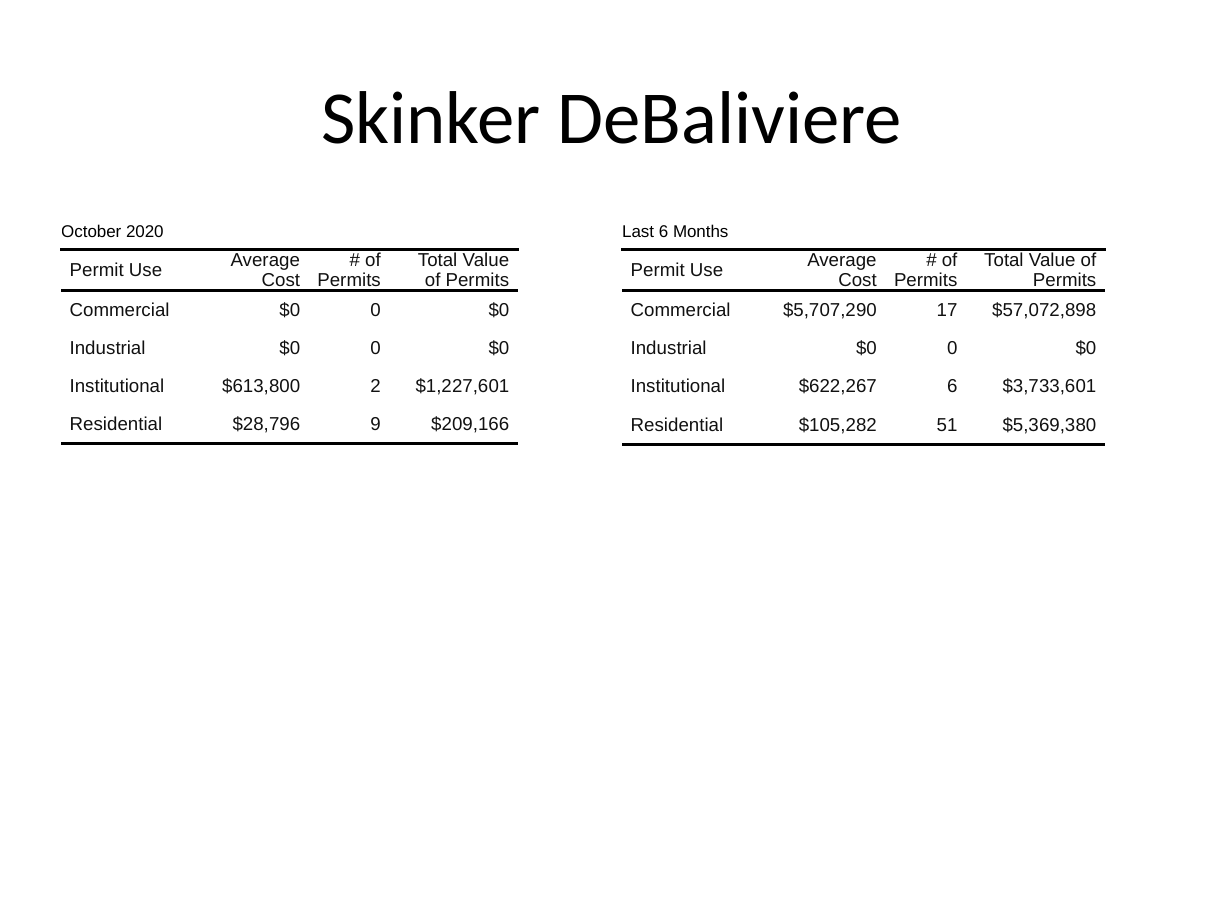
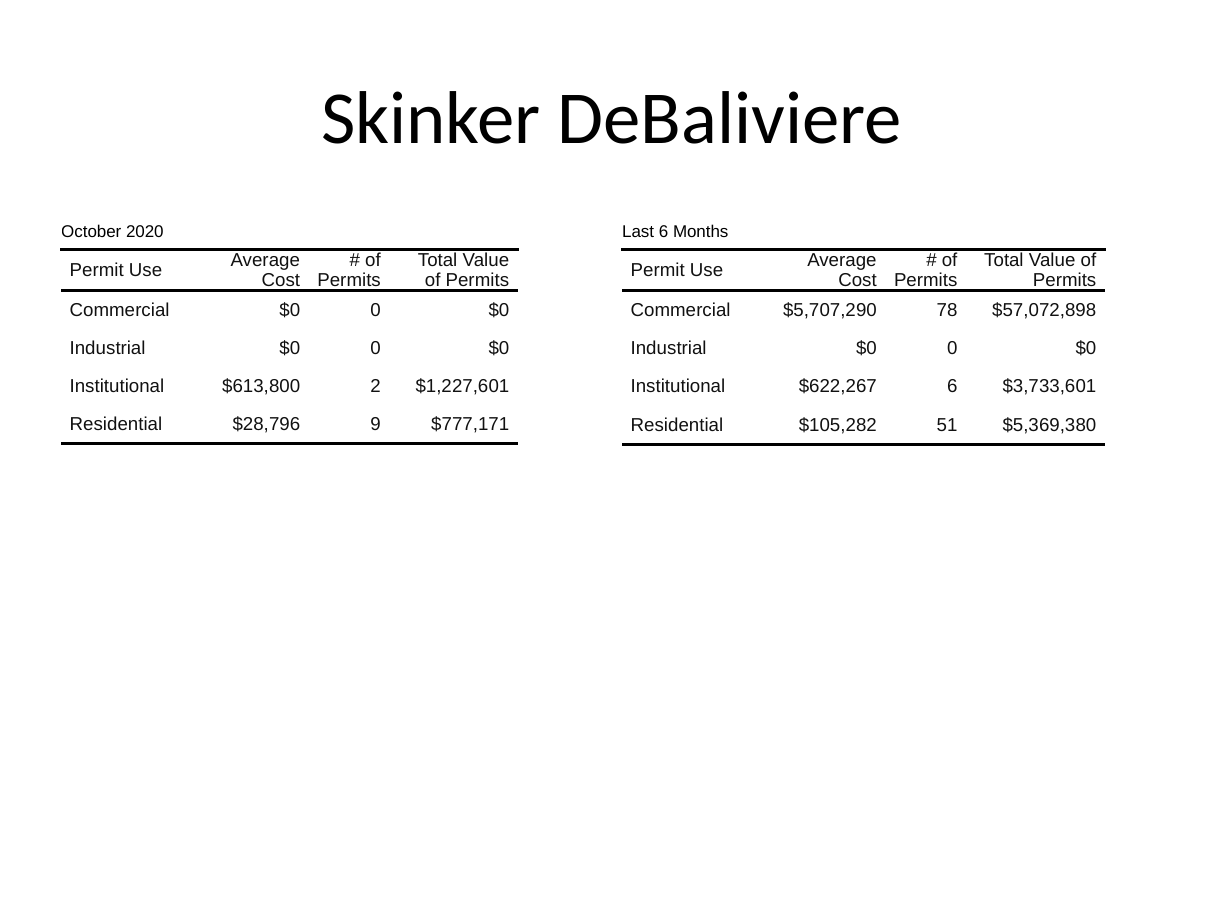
17: 17 -> 78 (947, 310)
$209,166: $209,166 -> $777,171 (470, 425)
